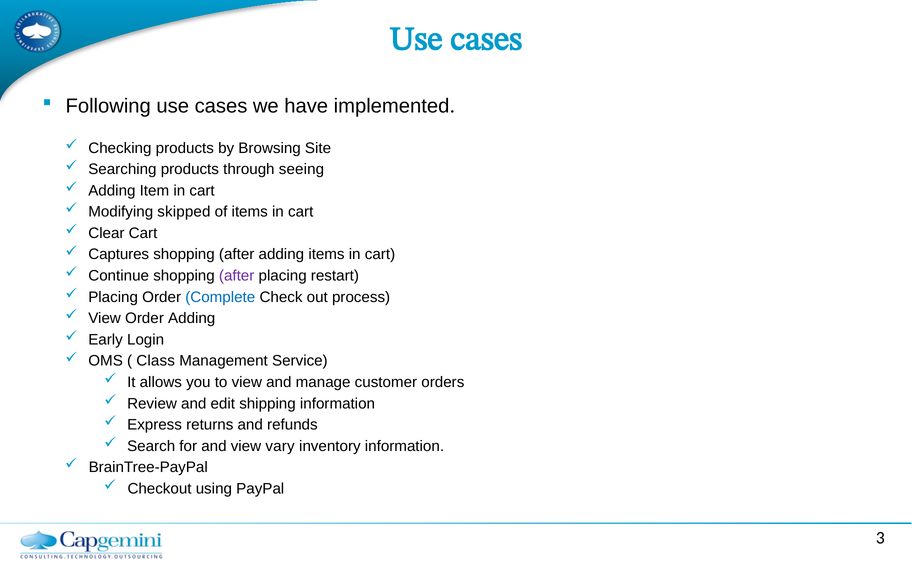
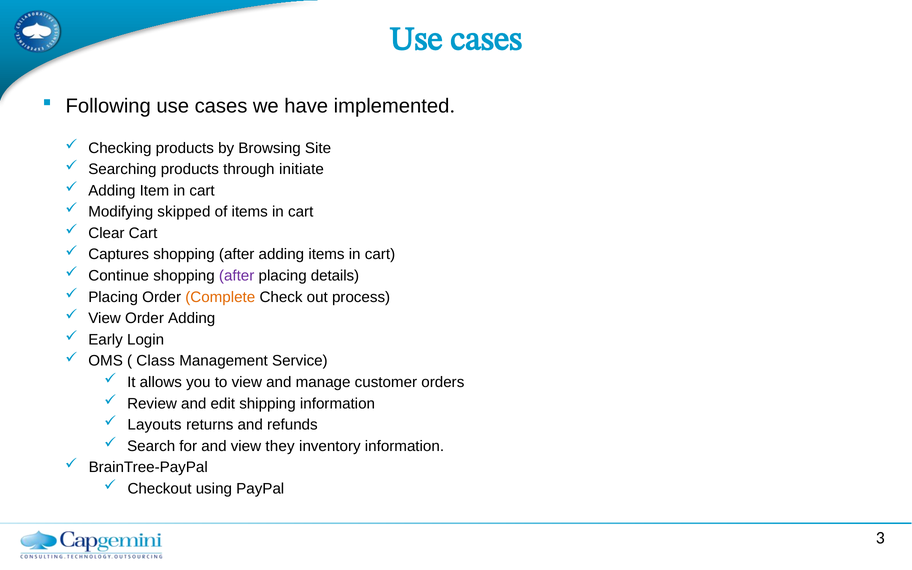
seeing: seeing -> initiate (301, 169)
restart: restart -> details (335, 276)
Complete colour: blue -> orange (220, 297)
Express: Express -> Layouts (154, 425)
vary: vary -> they (280, 446)
